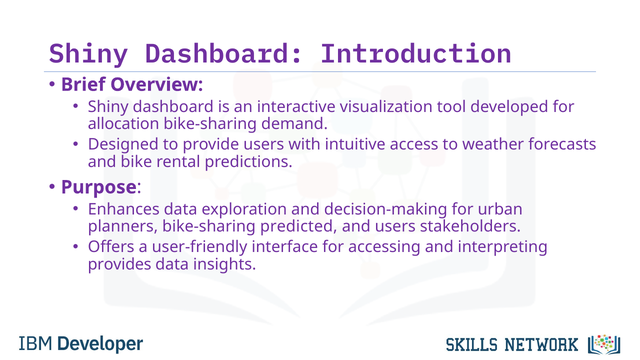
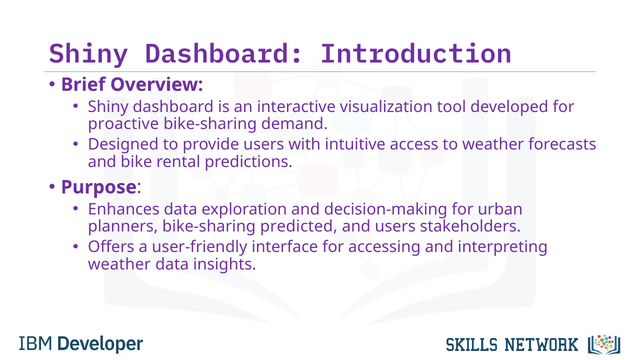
allocation: allocation -> proactive (123, 124)
provides: provides -> weather (119, 264)
